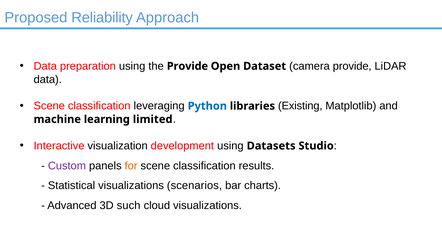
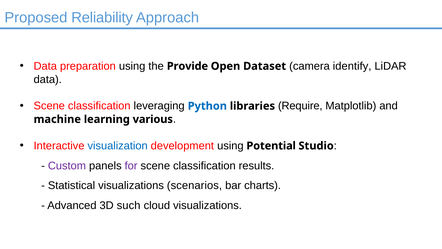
camera provide: provide -> identify (352, 66)
Existing: Existing -> Require (300, 106)
limited: limited -> various (153, 119)
visualization colour: black -> blue (118, 146)
Datasets: Datasets -> Potential (271, 146)
for colour: orange -> purple (131, 166)
